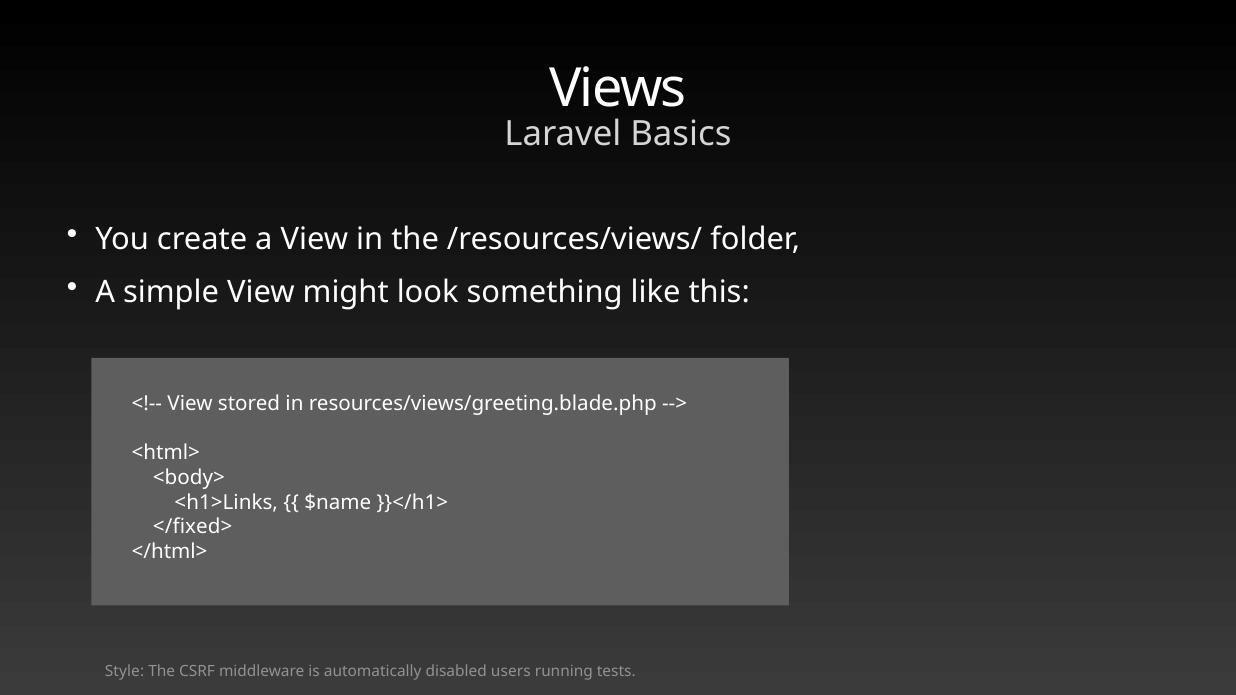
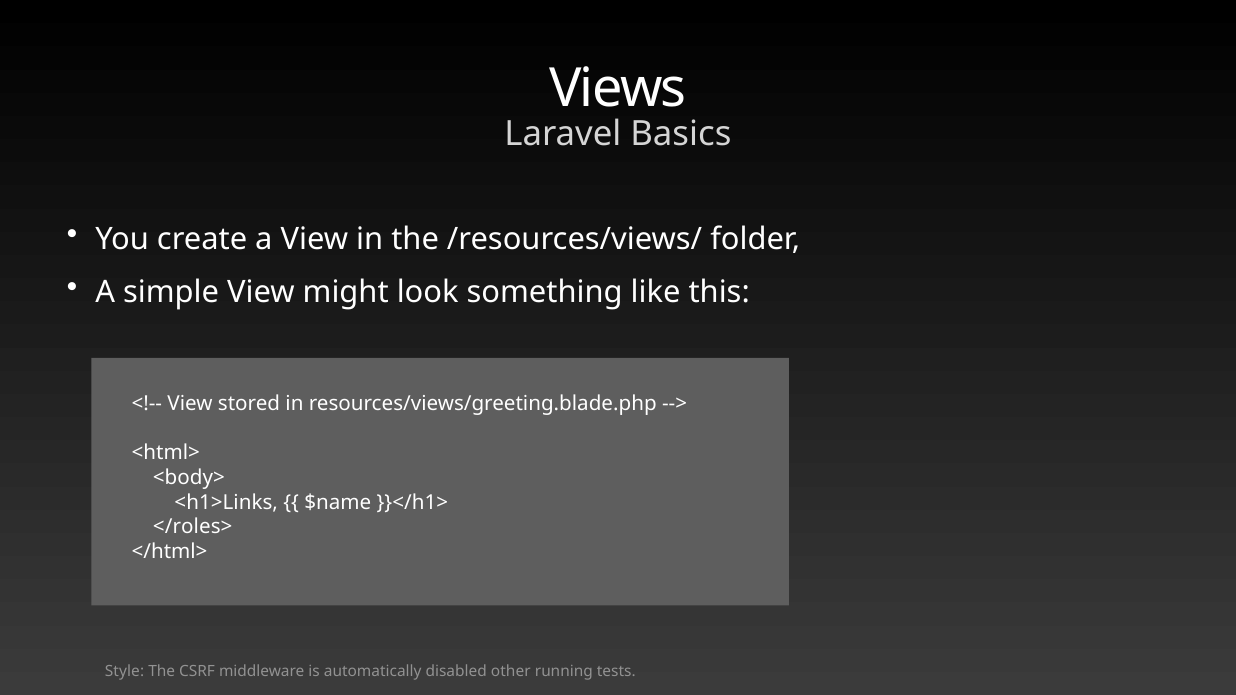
</fixed>: </fixed> -> </roles> (193, 527)
users: users -> other (511, 672)
